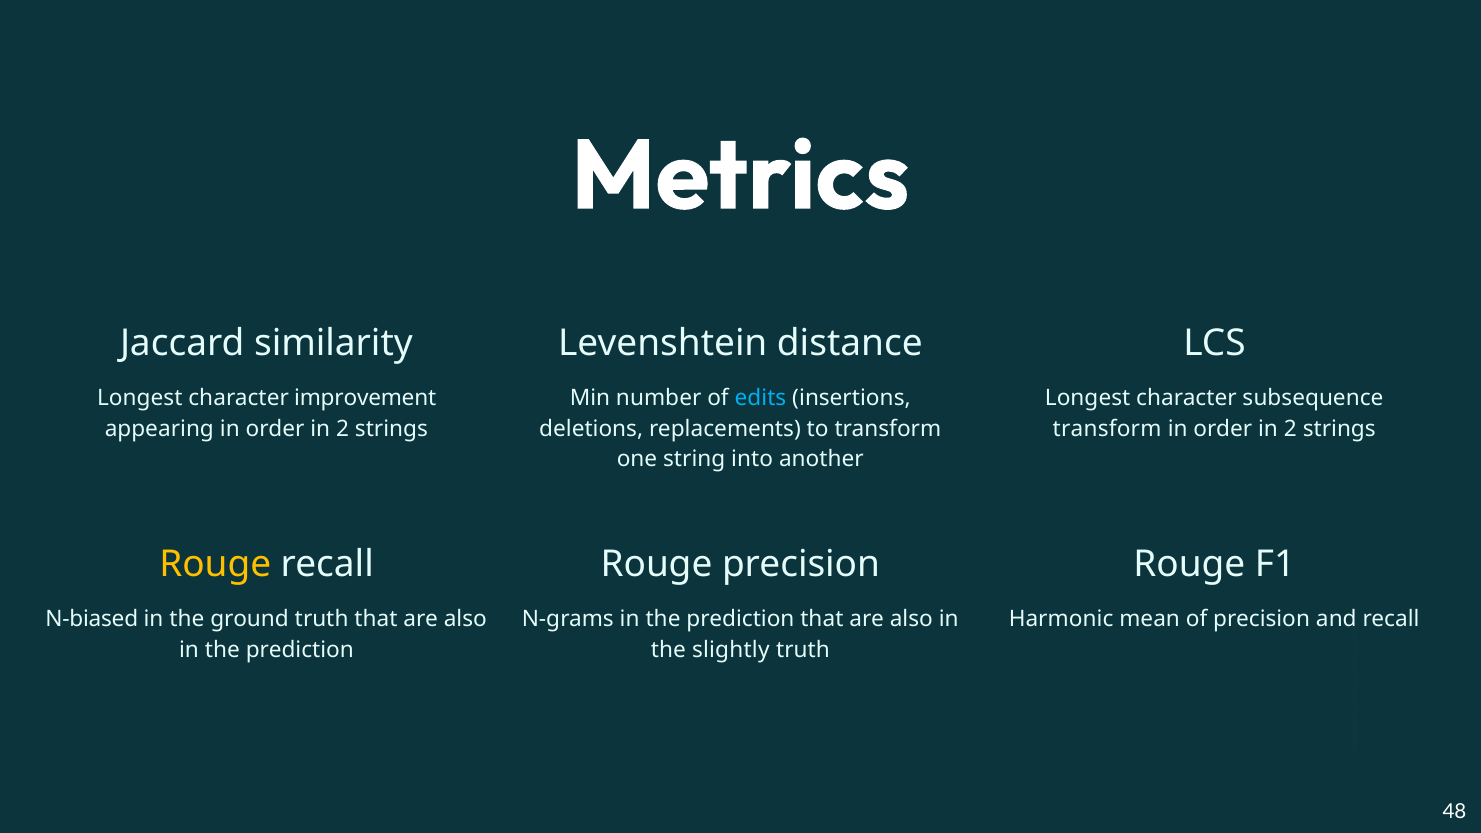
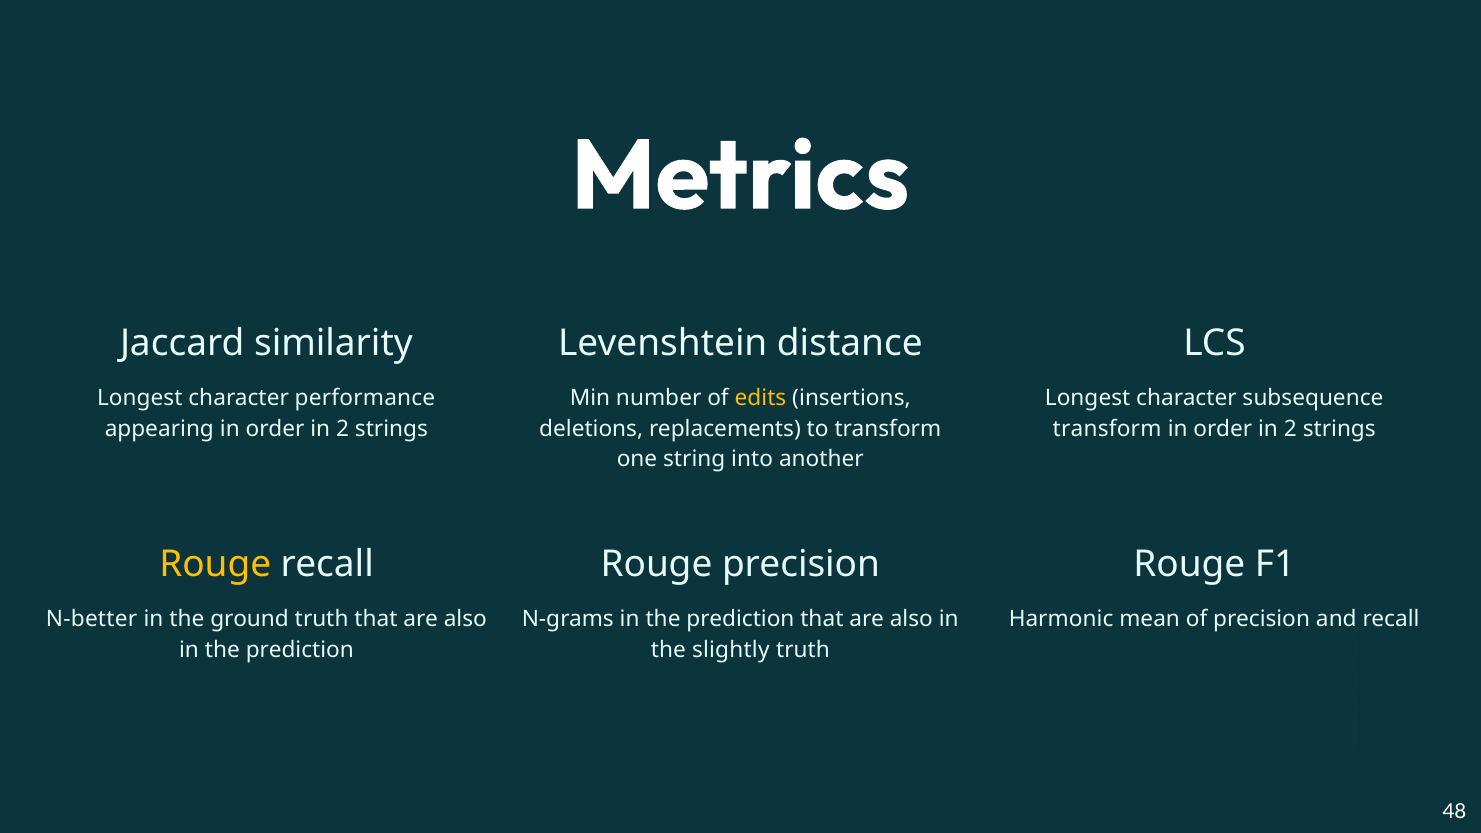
improvement: improvement -> performance (365, 398)
edits colour: light blue -> yellow (761, 398)
N-biased: N-biased -> N-better (92, 619)
